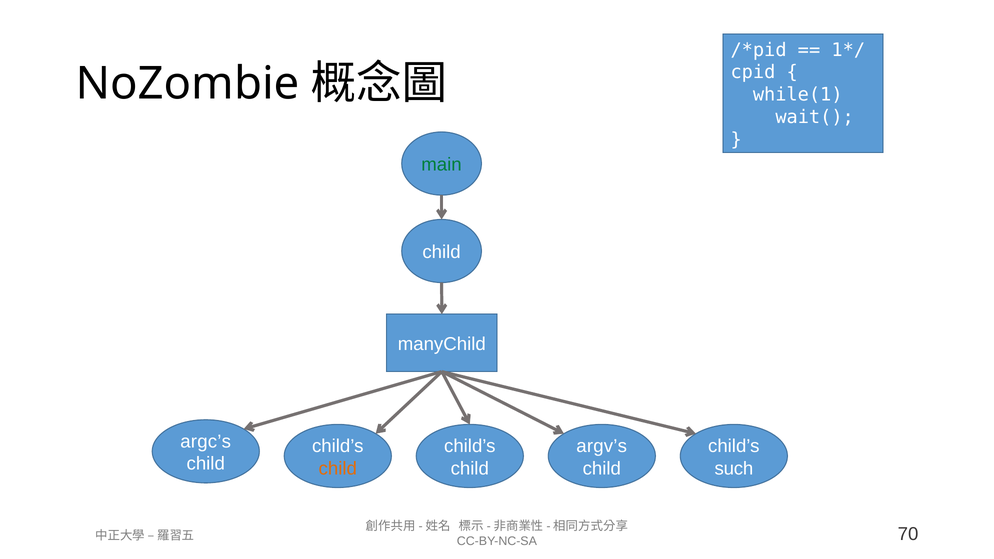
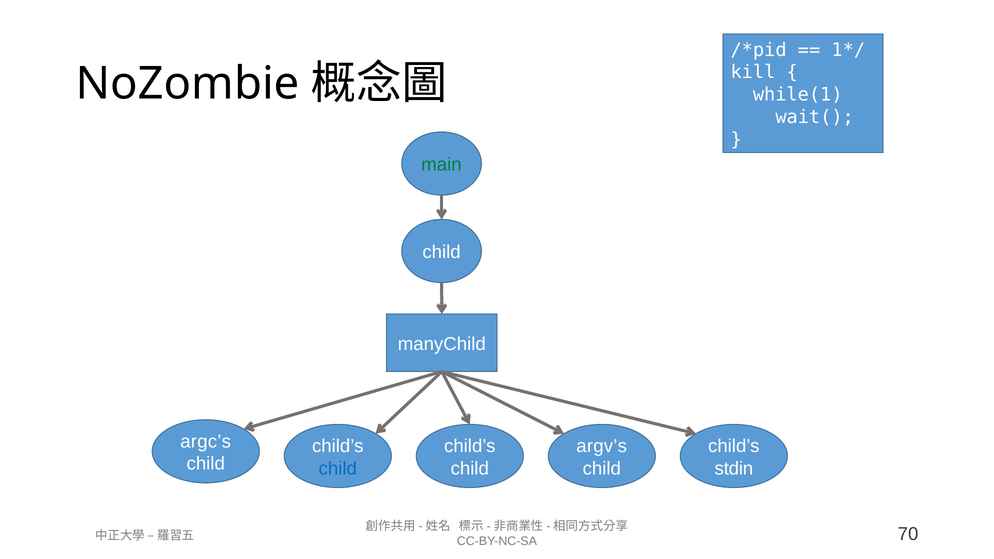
cpid: cpid -> kill (753, 72)
child colour: orange -> blue (338, 469)
such: such -> stdin (734, 469)
